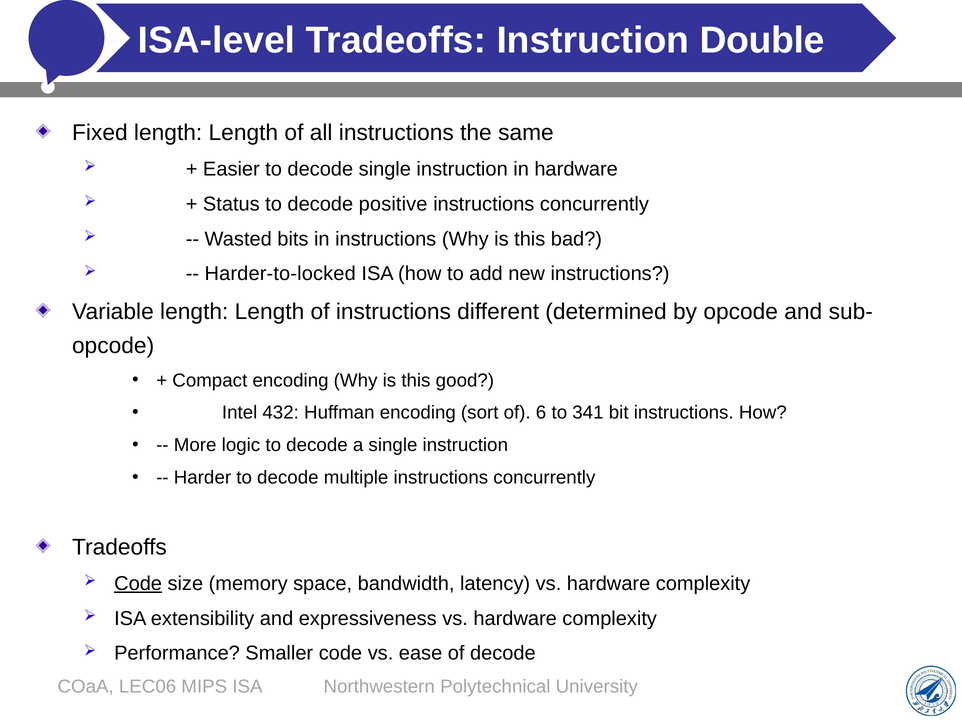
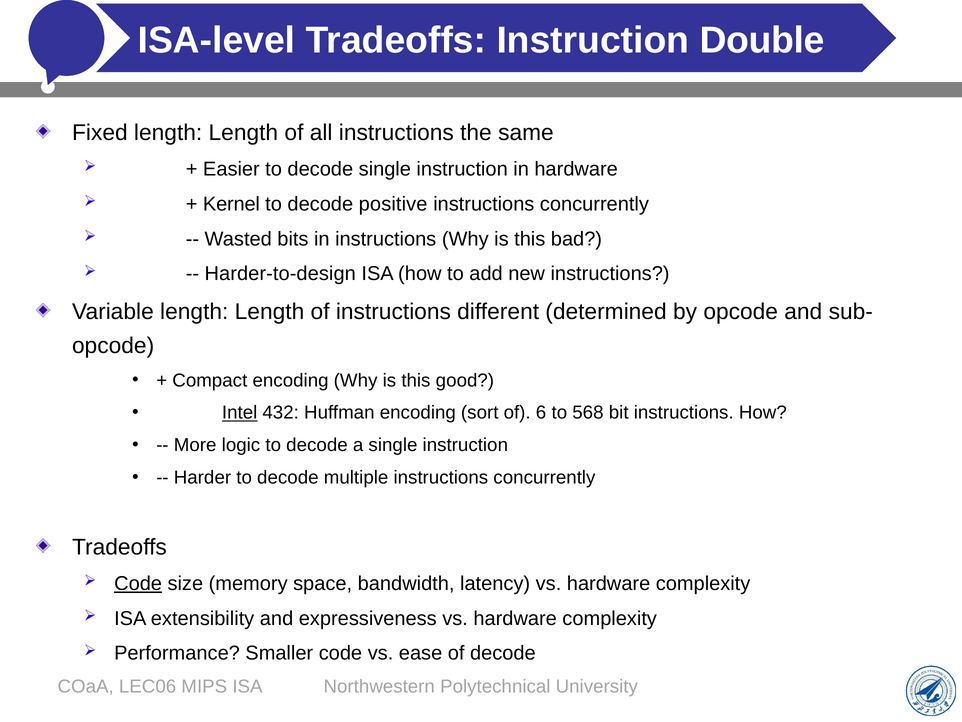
Status: Status -> Kernel (231, 204)
Harder-to-locked: Harder-to-locked -> Harder-to-design (280, 274)
Intel underline: none -> present (240, 413)
341: 341 -> 568 (588, 413)
